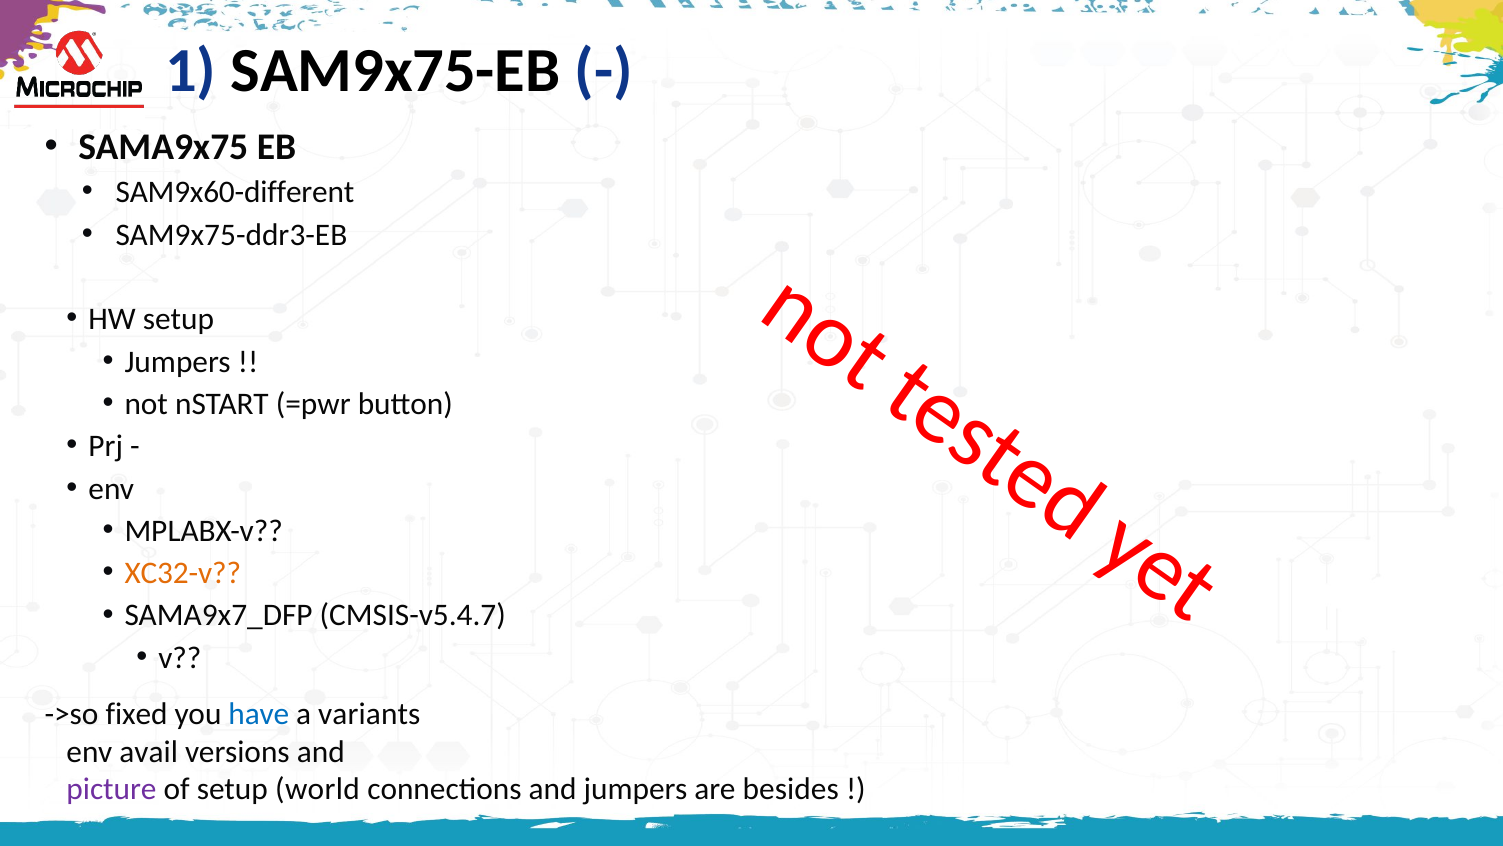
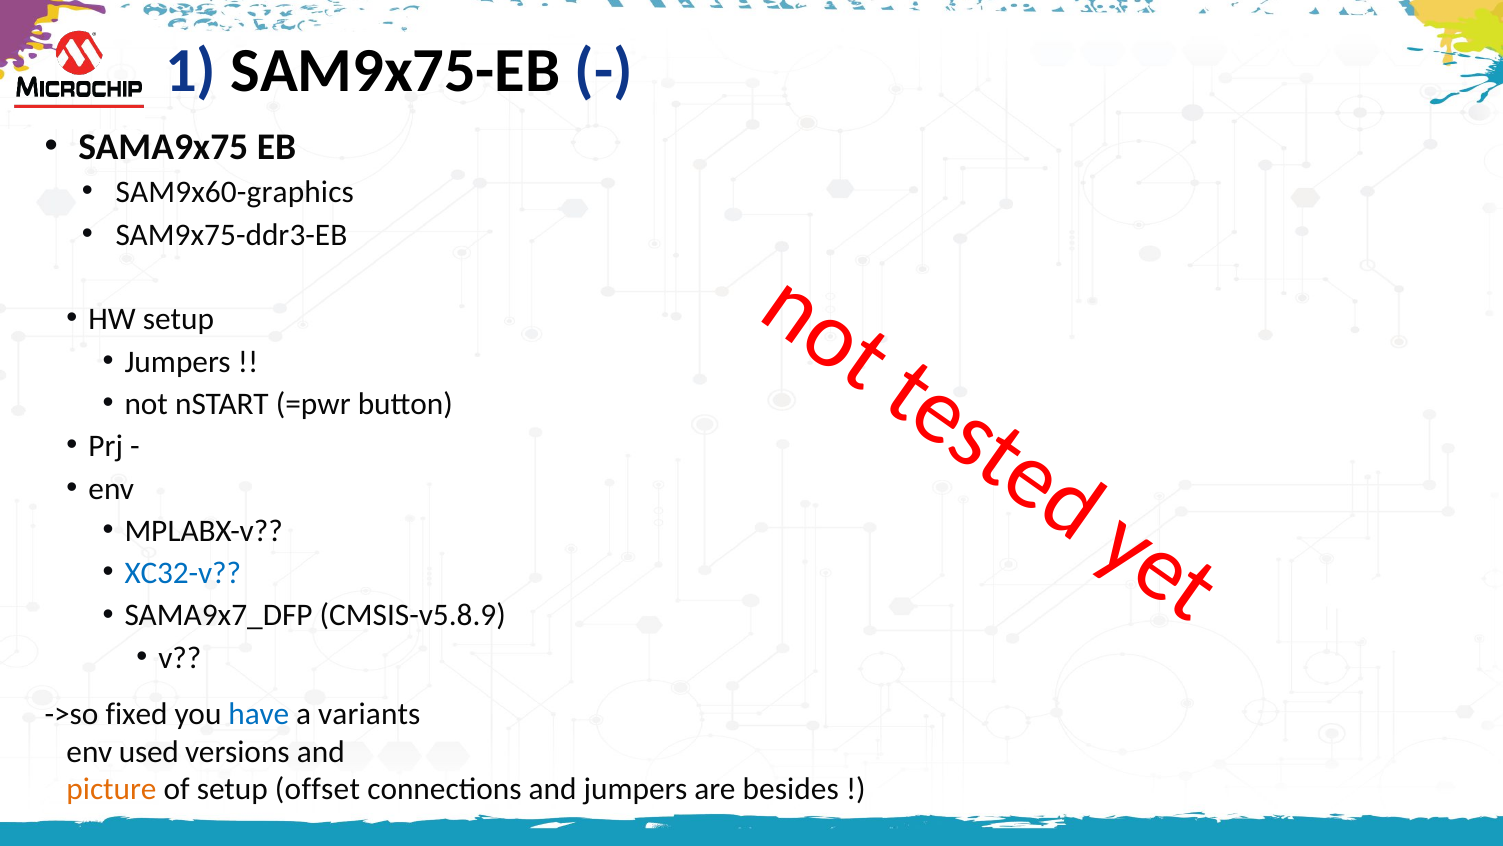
SAM9x60-different: SAM9x60-different -> SAM9x60-graphics (235, 192)
XC32-v colour: orange -> blue (183, 573)
CMSIS-v5.4.7: CMSIS-v5.4.7 -> CMSIS-v5.8.9 (413, 615)
avail: avail -> used (149, 752)
picture colour: purple -> orange (111, 789)
world: world -> offset (317, 789)
